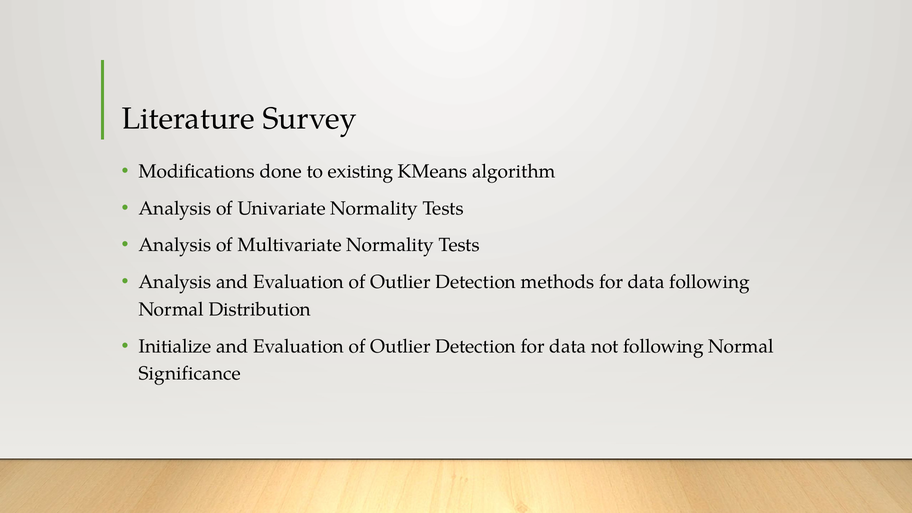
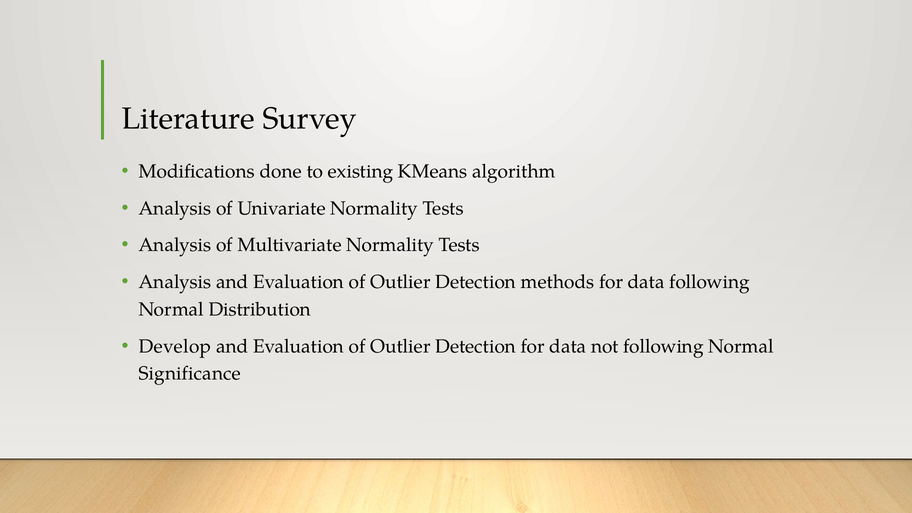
Initialize: Initialize -> Develop (175, 346)
